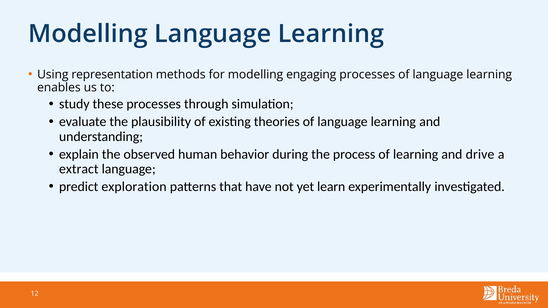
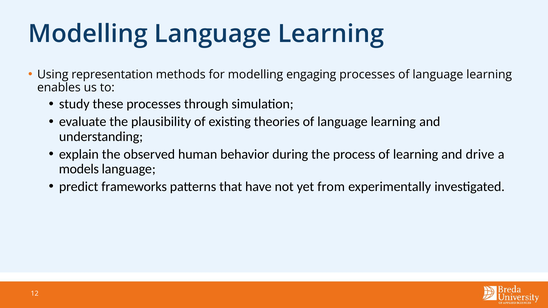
extract: extract -> models (79, 169)
exploration: exploration -> frameworks (134, 187)
learn: learn -> from (331, 187)
